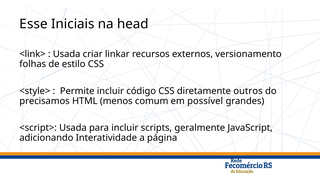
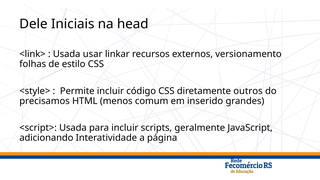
Esse: Esse -> Dele (34, 24)
criar: criar -> usar (93, 54)
possível: possível -> inserido (205, 101)
